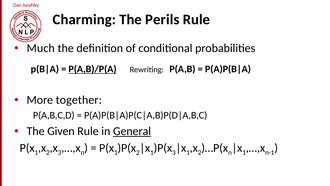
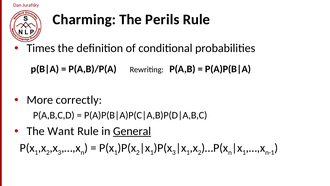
Much: Much -> Times (41, 48)
P(A,B)/P(A underline: present -> none (92, 69)
together: together -> correctly (79, 100)
Given: Given -> Want (61, 131)
